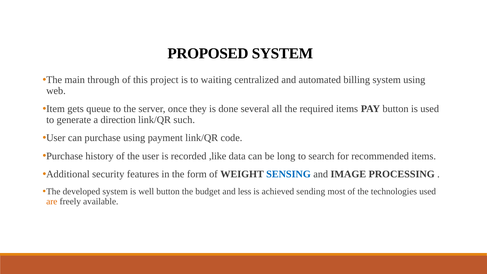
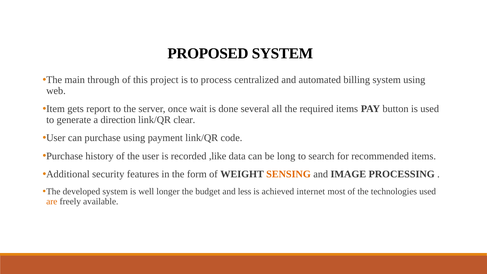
waiting: waiting -> process (216, 80)
queue: queue -> report (98, 109)
they: they -> wait (198, 109)
such: such -> clear (184, 120)
SENSING colour: blue -> orange (288, 174)
well button: button -> longer (168, 192)
sending: sending -> internet (311, 192)
